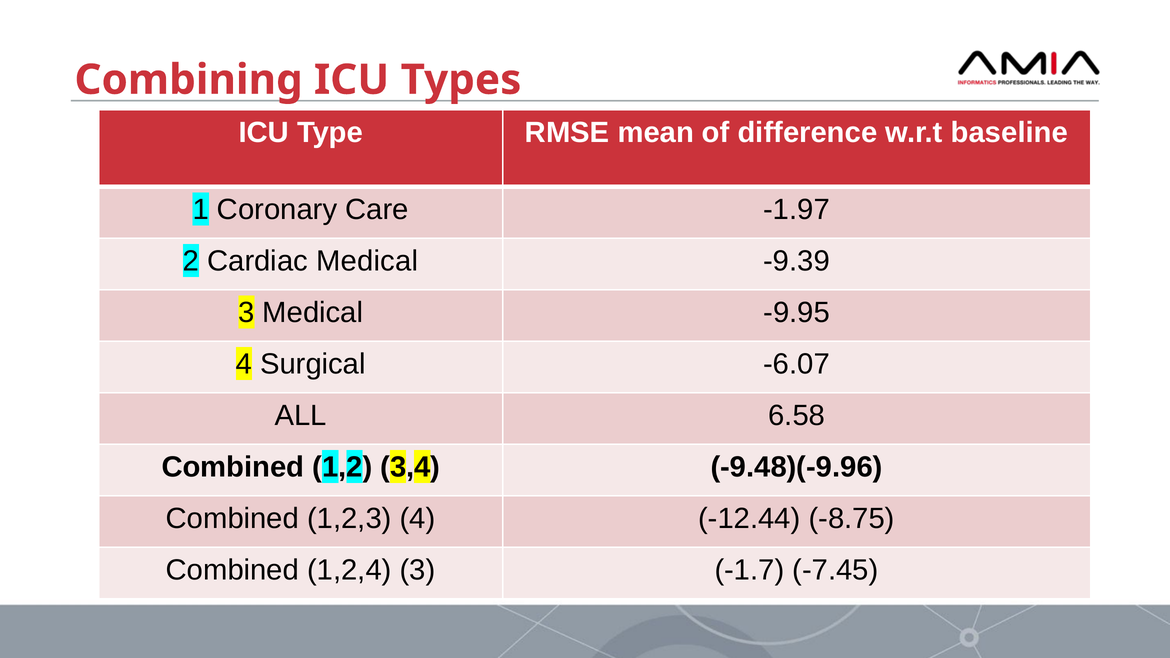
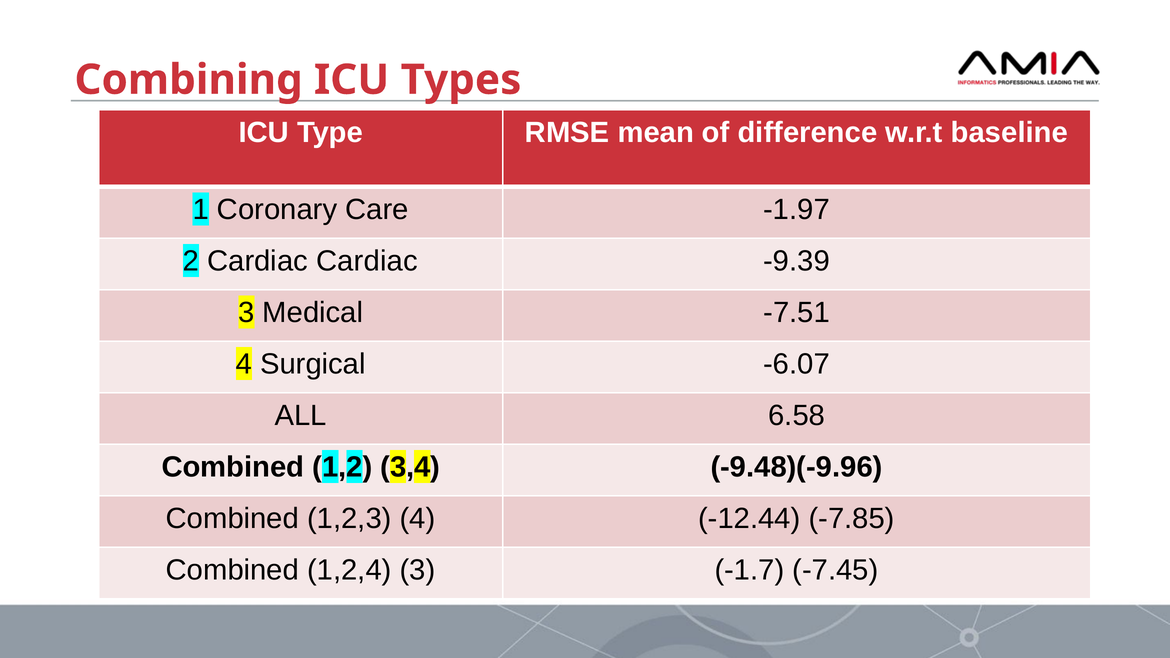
Cardiac Medical: Medical -> Cardiac (367, 261)
-9.95: -9.95 -> -7.51 (797, 313)
-8.75: -8.75 -> -7.85 (852, 519)
